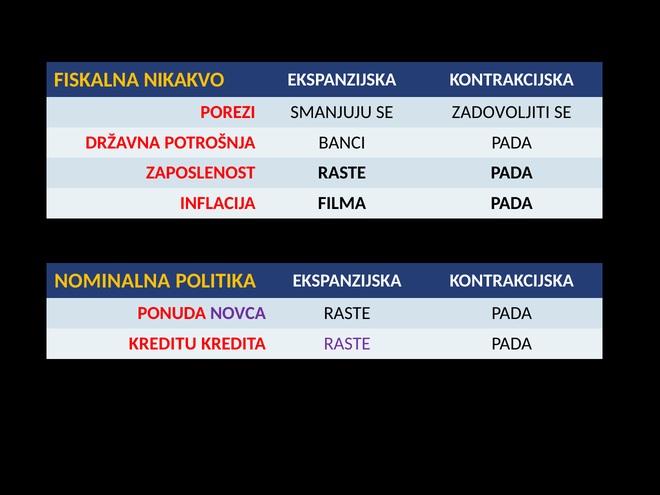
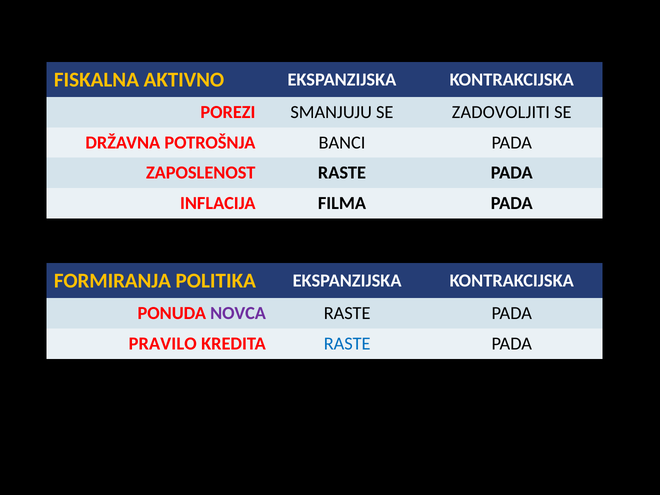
NIKAKVO: NIKAKVO -> AKTIVNO (184, 80)
NOMINALNA: NOMINALNA -> FORMIRANJA (112, 281)
KREDITU: KREDITU -> PRAVILO (163, 344)
RASTE colour: purple -> blue (347, 344)
